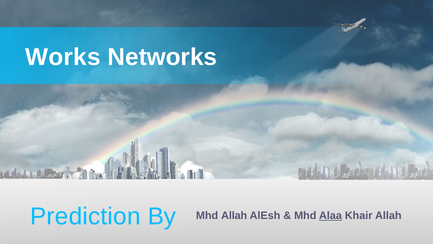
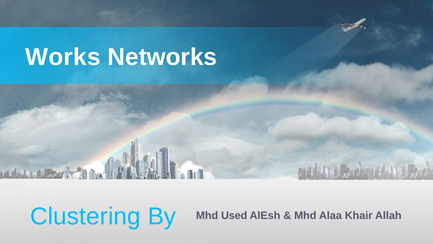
Prediction: Prediction -> Clustering (85, 216)
Mhd Allah: Allah -> Used (234, 215)
Alaa underline: present -> none (330, 215)
